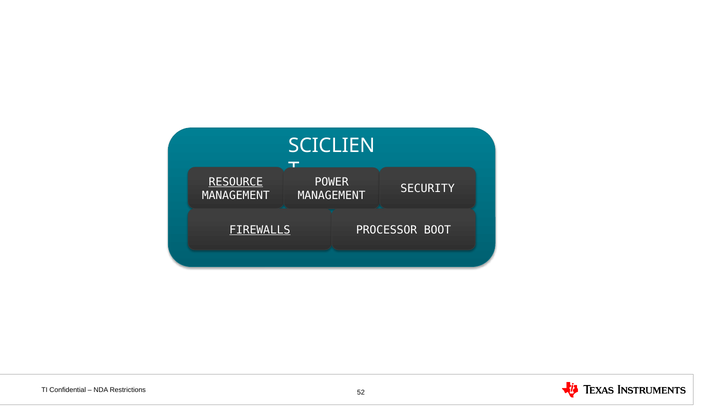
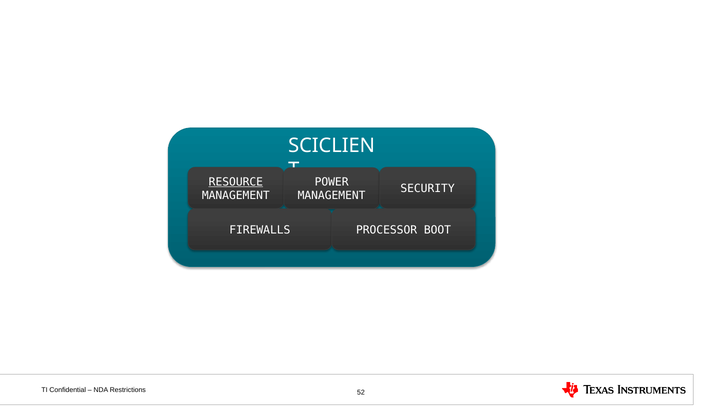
FIREWALLS underline: present -> none (260, 230)
